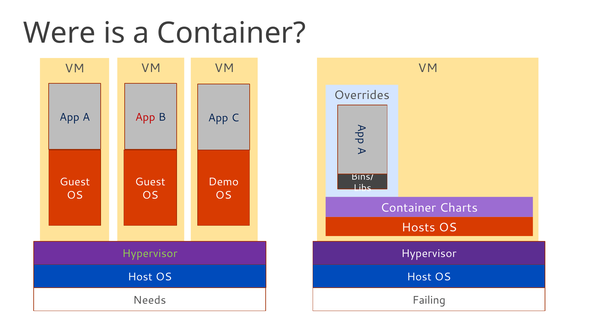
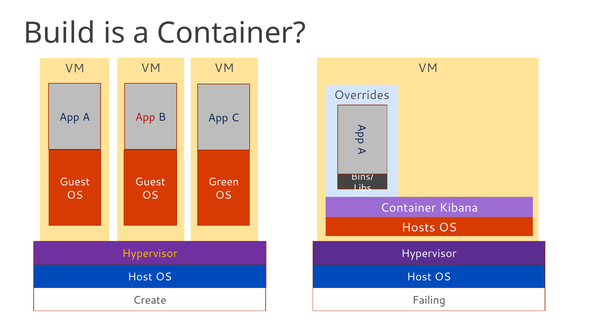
Were: Were -> Build (59, 33)
Demo: Demo -> Green (224, 182)
Charts: Charts -> Kibana (459, 208)
Hypervisor colour: light green -> yellow (150, 254)
Needs: Needs -> Create (150, 300)
